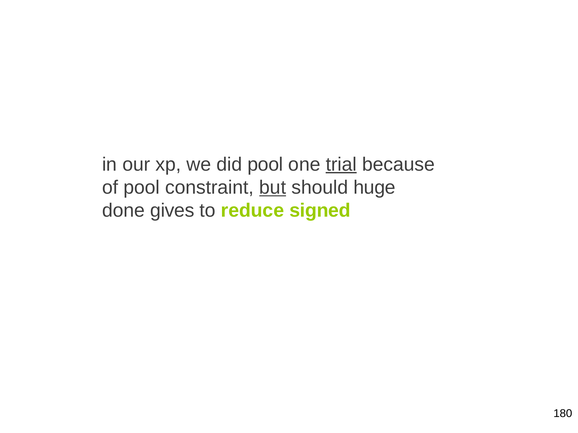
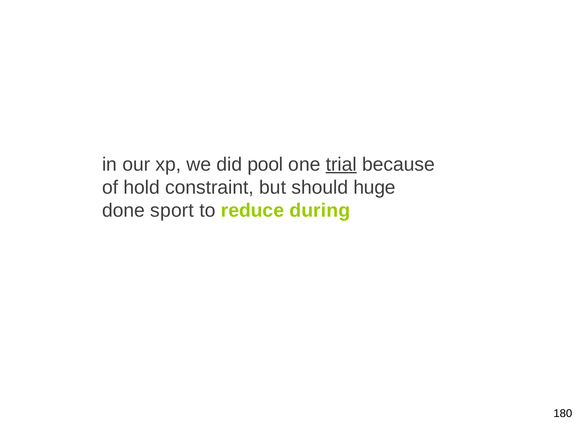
of pool: pool -> hold (142, 188)
but underline: present -> none (273, 188)
gives: gives -> sport (172, 211)
signed: signed -> during (320, 211)
